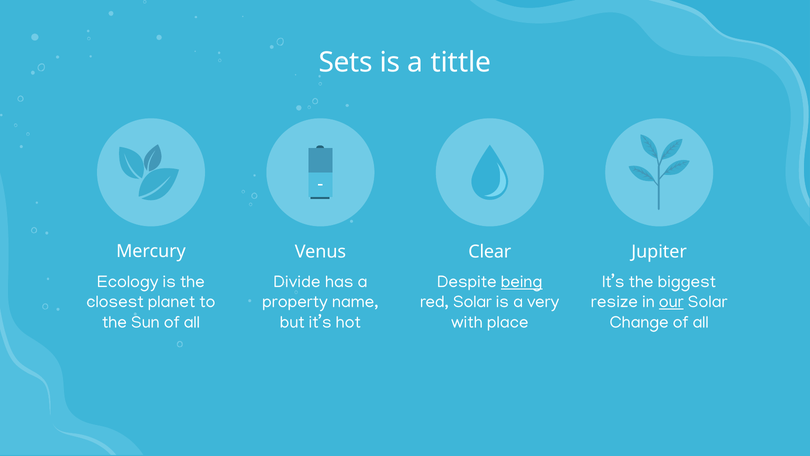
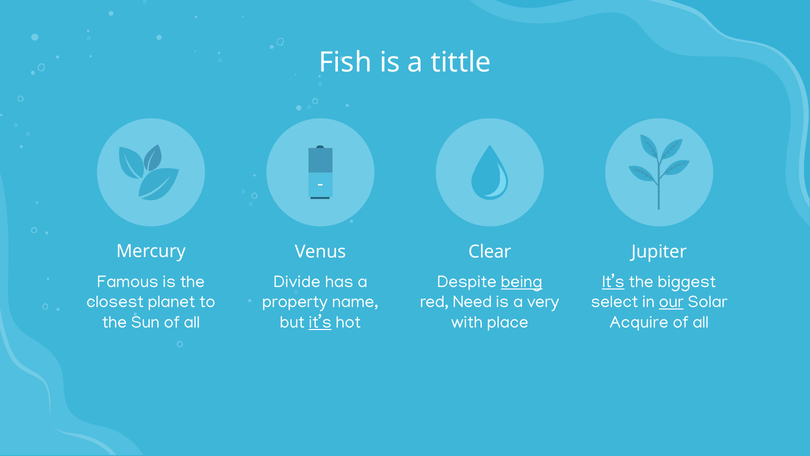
Sets: Sets -> Fish (345, 62)
Ecology: Ecology -> Famous (128, 281)
It’s underline: none -> present (613, 281)
red Solar: Solar -> Need (472, 302)
resize: resize -> select (614, 302)
it’s underline: none -> present (320, 322)
Change: Change -> Acquire (639, 322)
